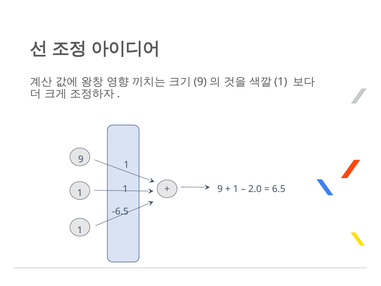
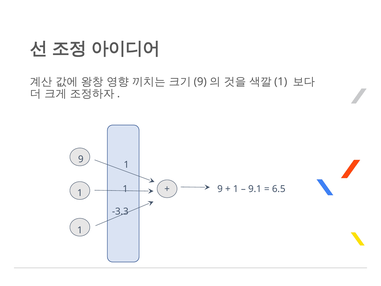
2.0: 2.0 -> 9.1 (255, 189)
-6.5: -6.5 -> -3.3 (120, 211)
